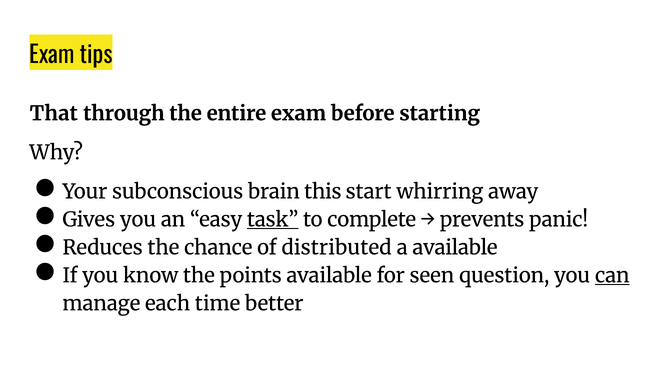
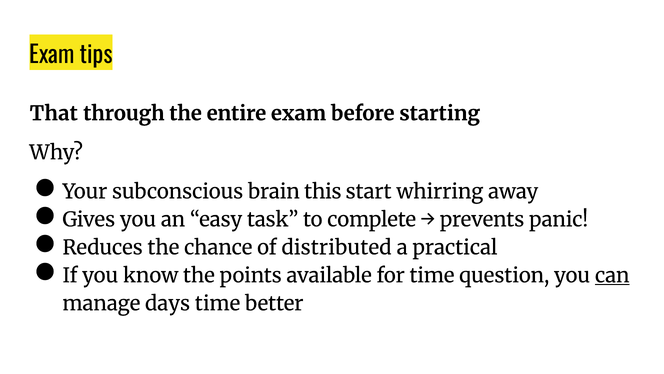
task underline: present -> none (273, 219)
a available: available -> practical (455, 247)
for seen: seen -> time (432, 275)
each: each -> days (168, 303)
